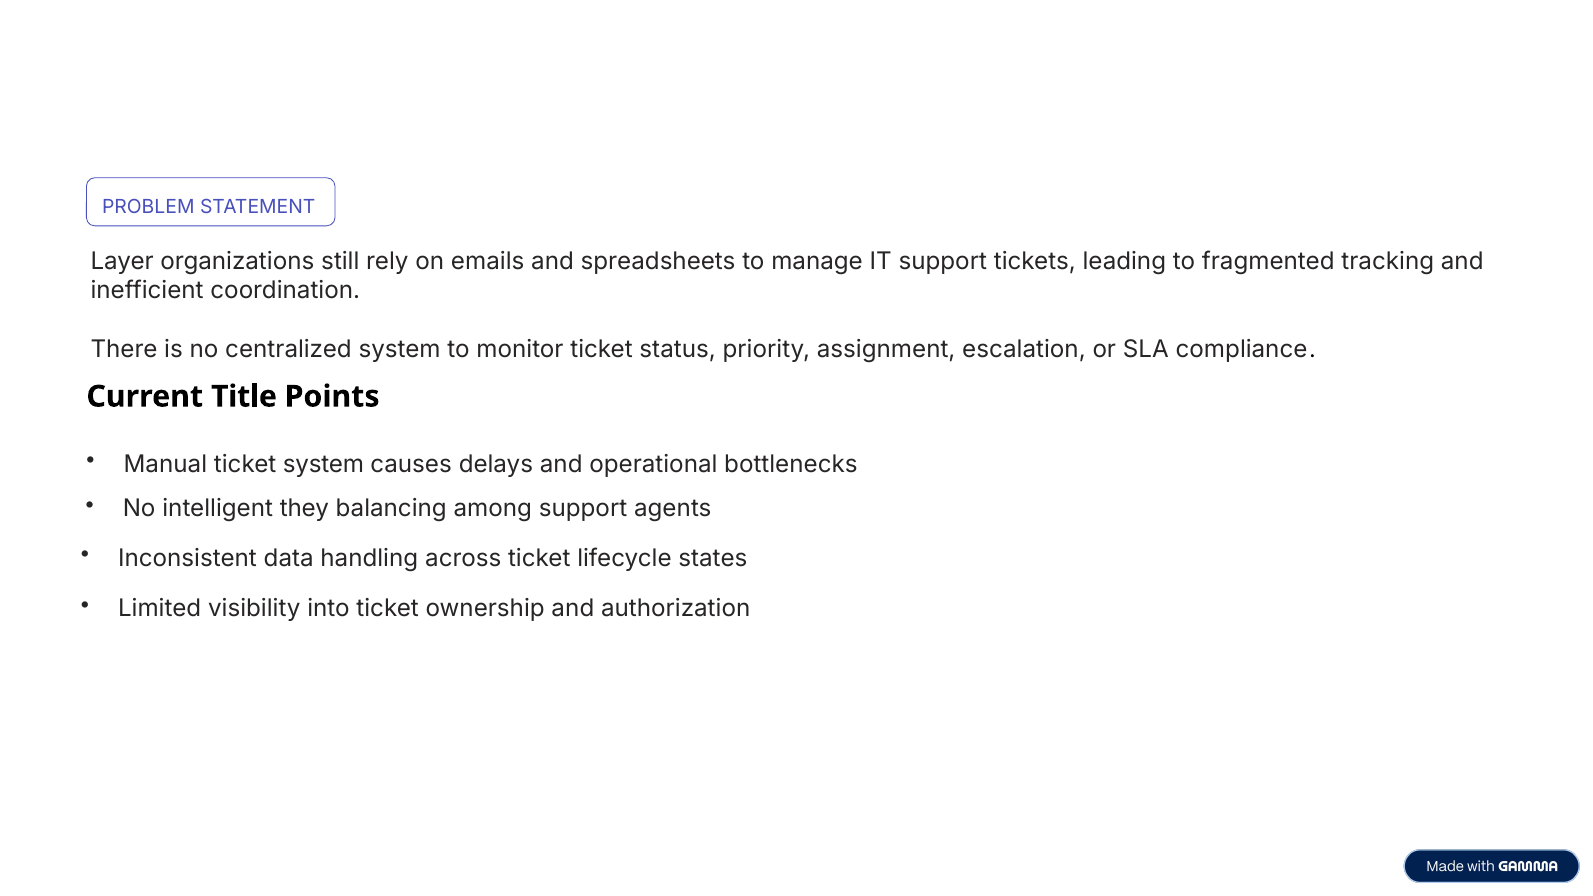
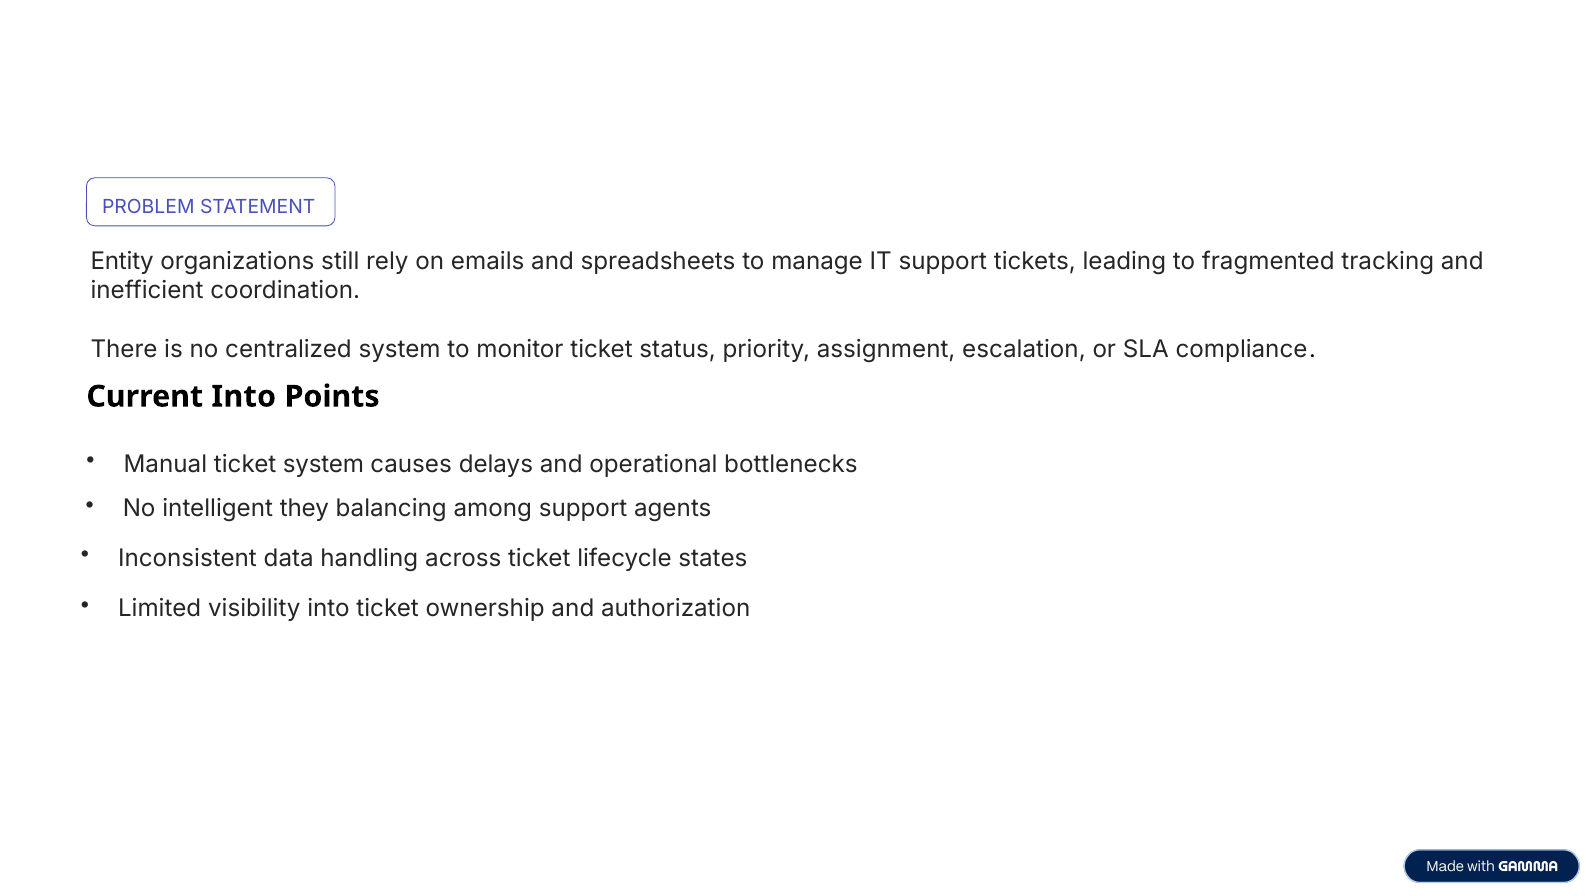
Layer: Layer -> Entity (122, 262)
Current Title: Title -> Into (244, 397)
